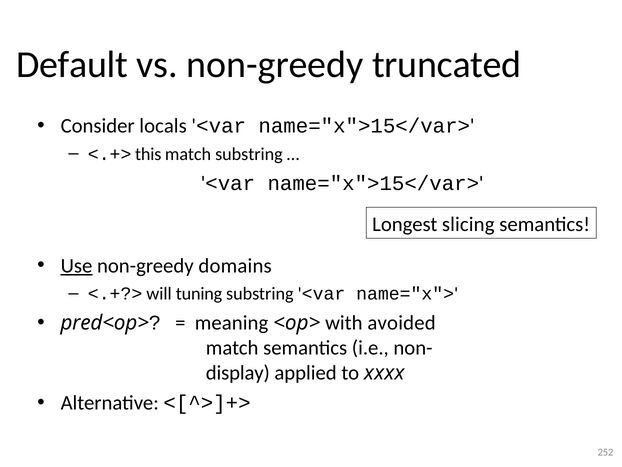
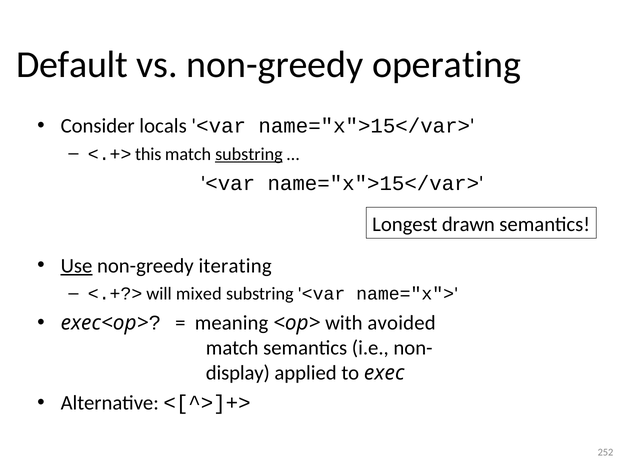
truncated: truncated -> operating (447, 65)
substring underline: none -> present (249, 154)
slicing: slicing -> drawn (468, 224)
domains: domains -> iterating (235, 265)
tuning: tuning -> mixed (199, 293)
pred<op>: pred<op> -> exec<op> (105, 323)
xxxx: xxxx -> exec (384, 372)
